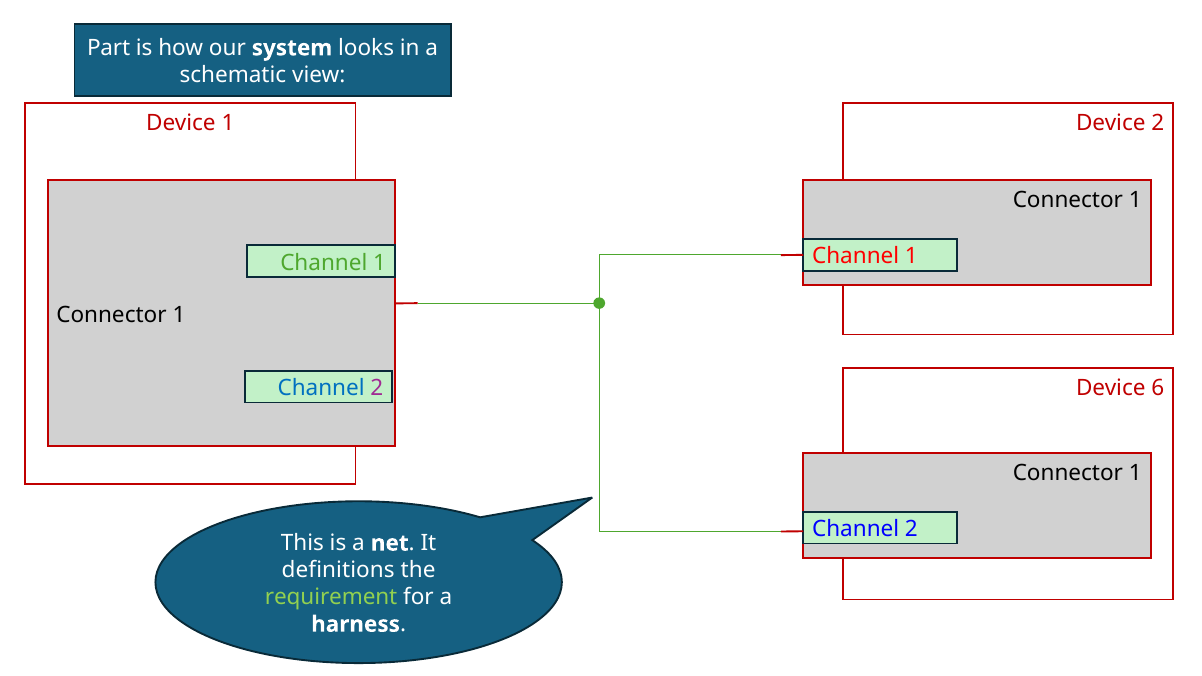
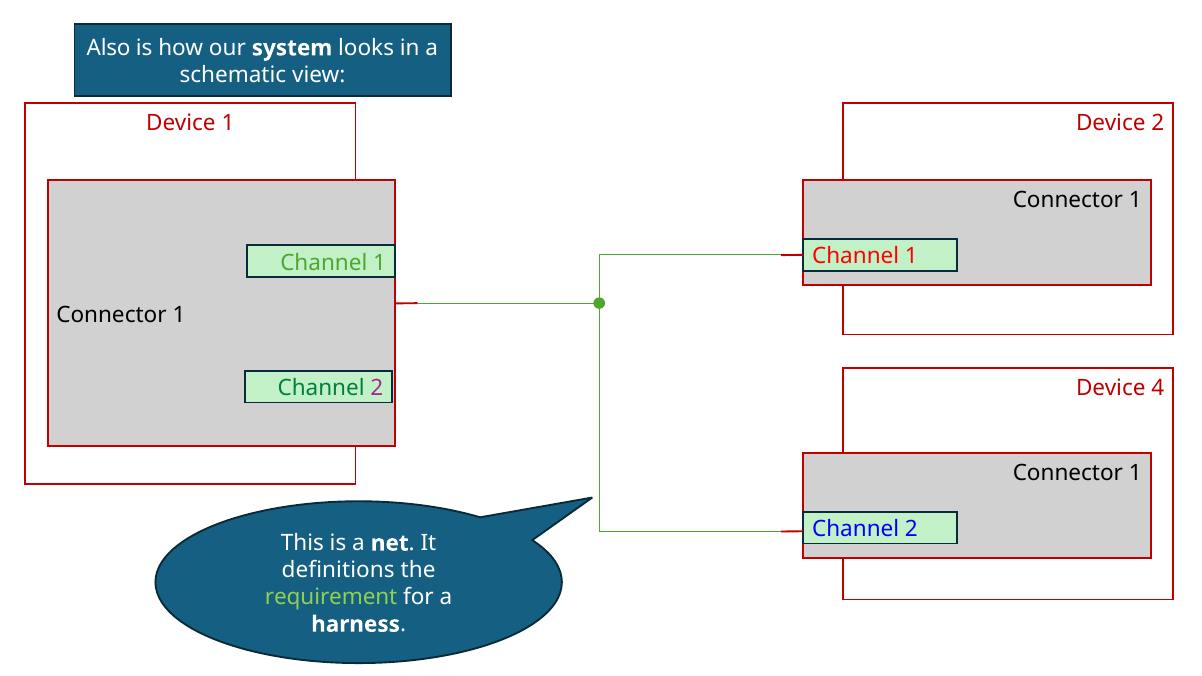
Part: Part -> Also (109, 48)
6: 6 -> 4 (1158, 388)
Channel colour: blue -> green (321, 388)
